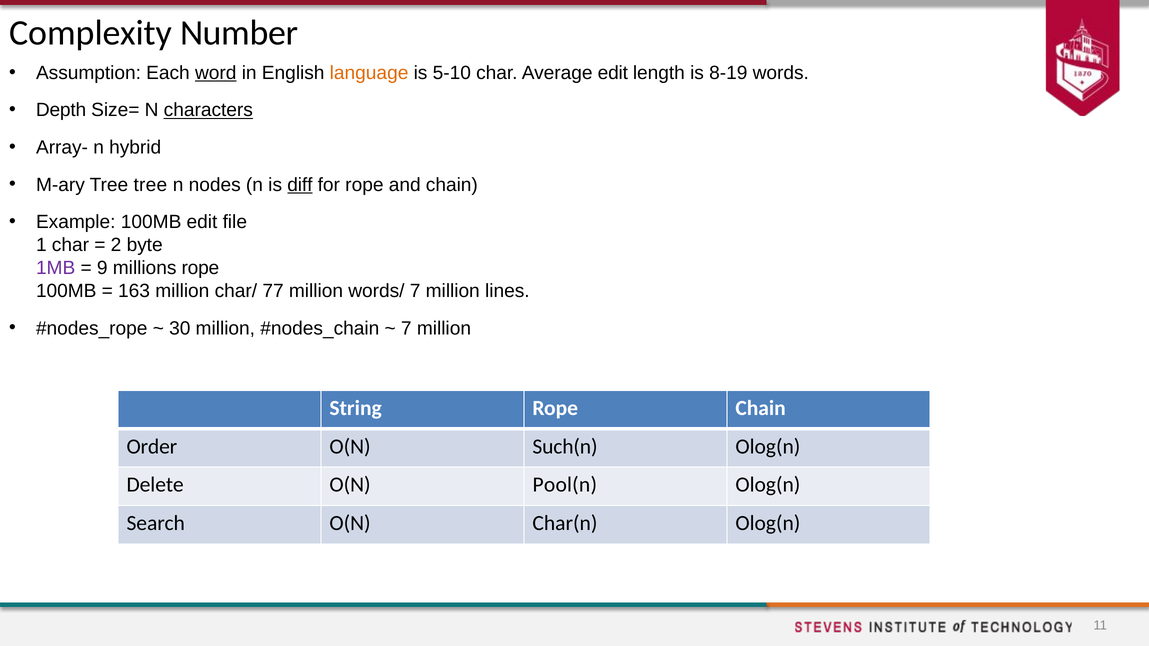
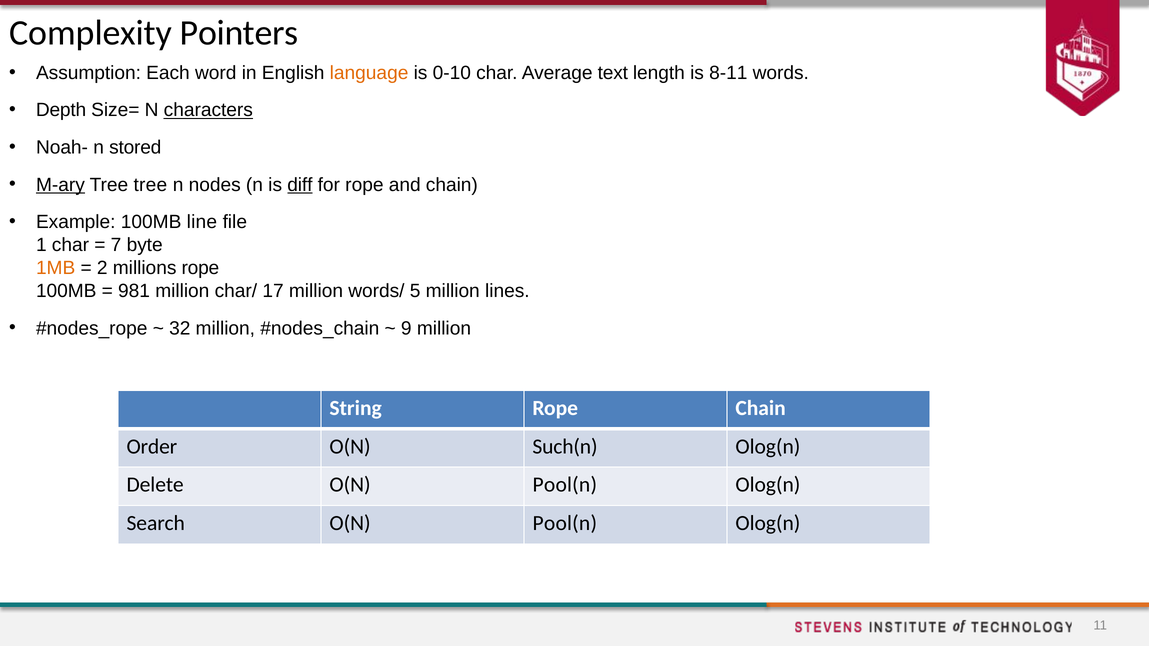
Number: Number -> Pointers (239, 33)
word underline: present -> none (216, 73)
5-10: 5-10 -> 0-10 (452, 73)
Average edit: edit -> text (613, 73)
8-19: 8-19 -> 8-11 (728, 73)
Array-: Array- -> Noah- (62, 148)
hybrid: hybrid -> stored (135, 148)
M-ary underline: none -> present (60, 185)
100MB edit: edit -> line (202, 222)
2: 2 -> 7 (116, 245)
1MB colour: purple -> orange (56, 268)
9: 9 -> 2 (102, 268)
163: 163 -> 981 (134, 291)
77: 77 -> 17 (273, 291)
words/ 7: 7 -> 5 (415, 291)
30: 30 -> 32 (180, 328)
7: 7 -> 9 (406, 328)
Search O(N Char(n: Char(n -> Pool(n (565, 524)
